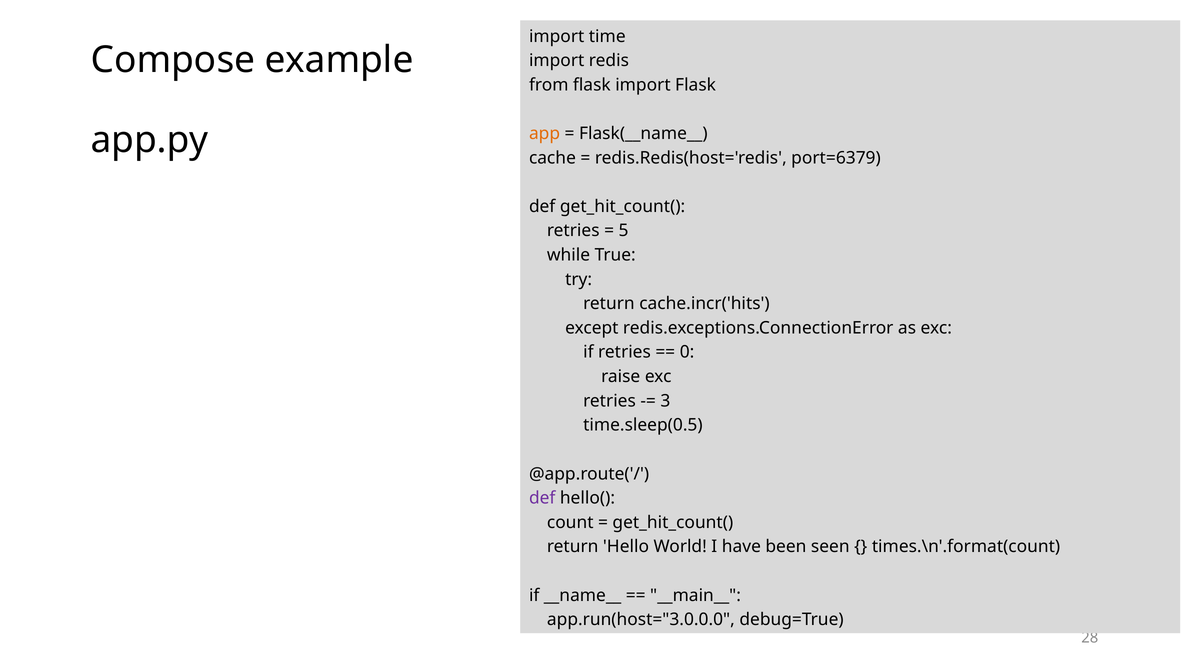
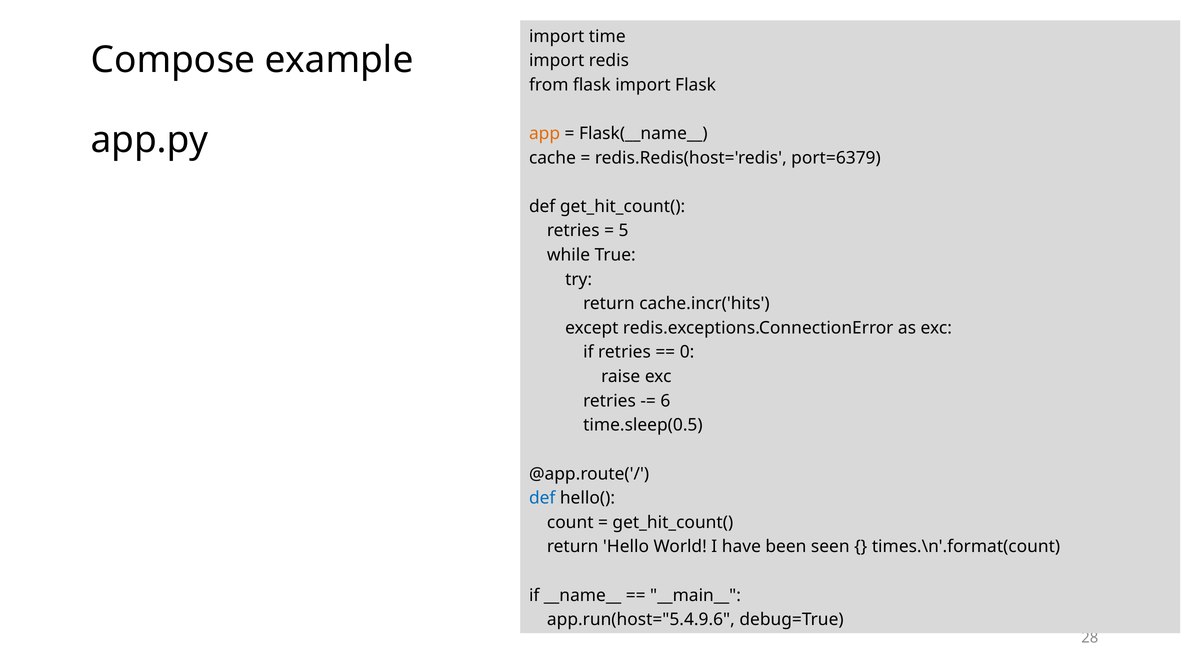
3: 3 -> 6 (665, 401)
def colour: purple -> blue (542, 498)
app.run(host="3.0.0.0: app.run(host="3.0.0.0 -> app.run(host="5.4.9.6 (641, 619)
